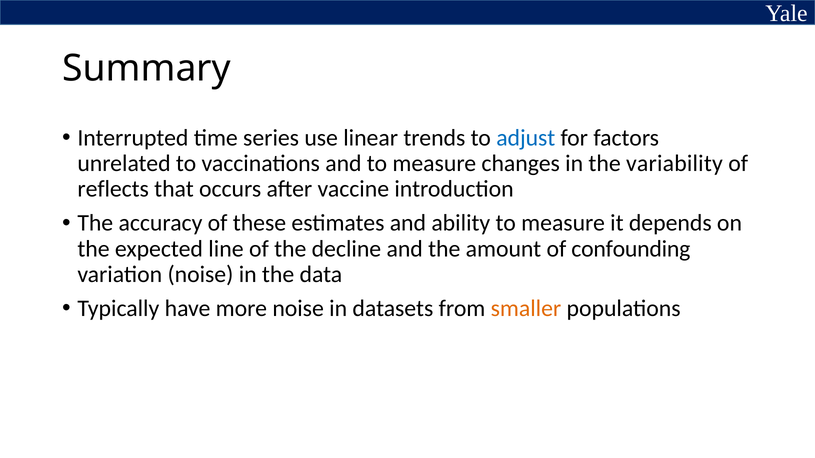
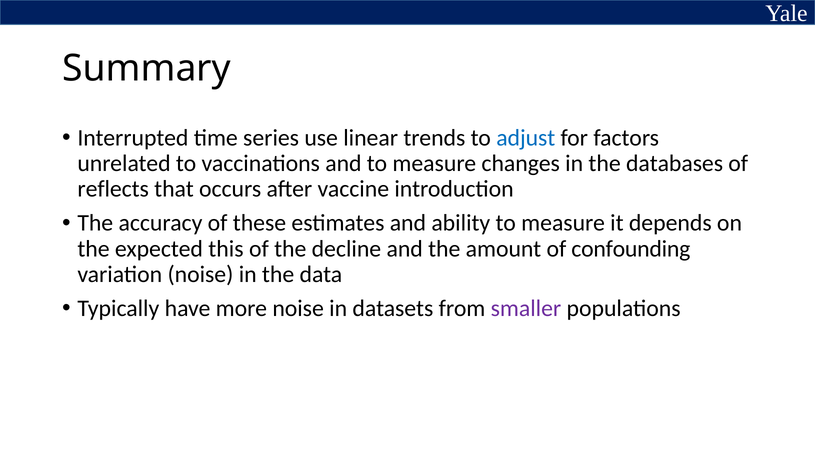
variability: variability -> databases (675, 163)
line: line -> this (226, 249)
smaller colour: orange -> purple (526, 309)
